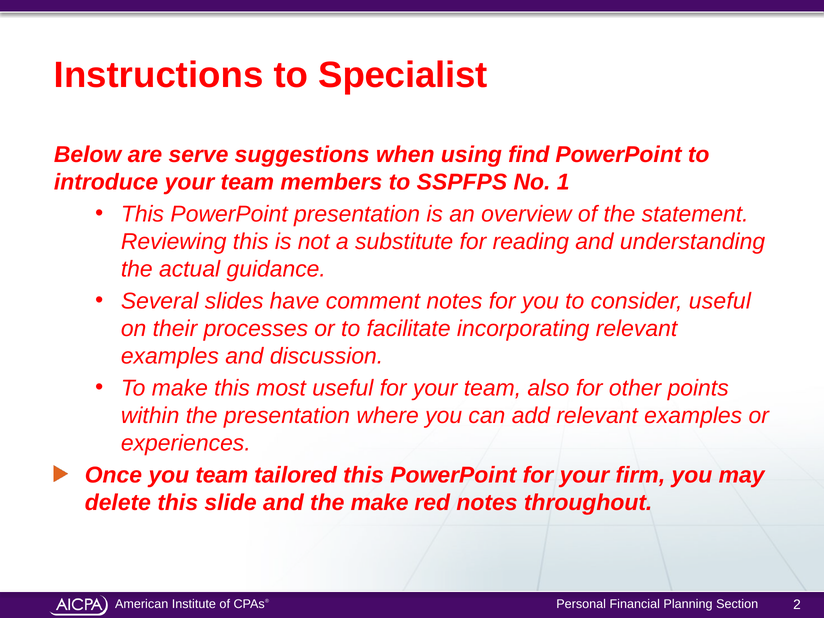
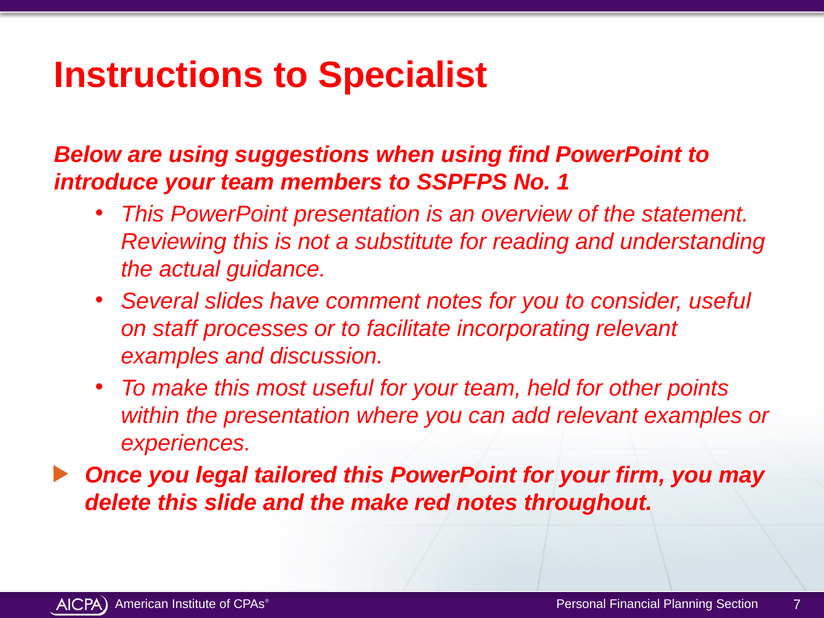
are serve: serve -> using (199, 155)
their: their -> staff (175, 329)
also: also -> held (549, 388)
you team: team -> legal (222, 475)
2: 2 -> 7 (797, 605)
